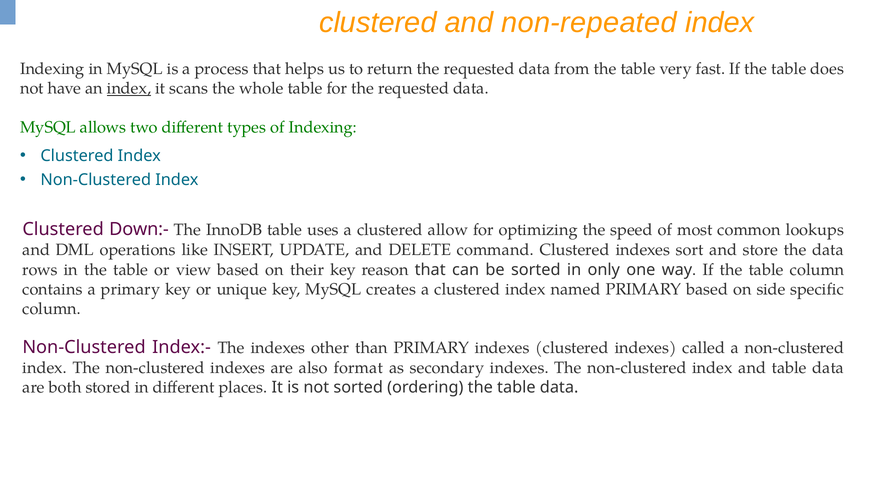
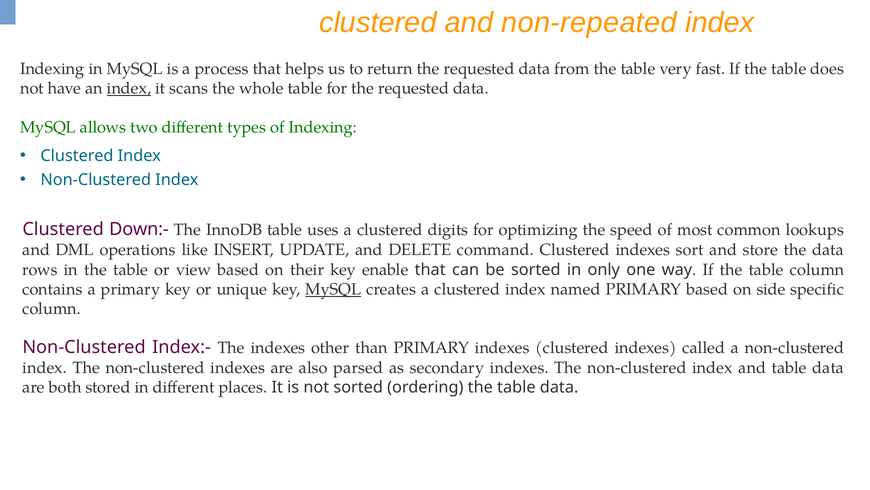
allow: allow -> digits (448, 230)
reason: reason -> enable (385, 269)
MySQL underline: none -> present (333, 289)
format: format -> parsed (358, 367)
